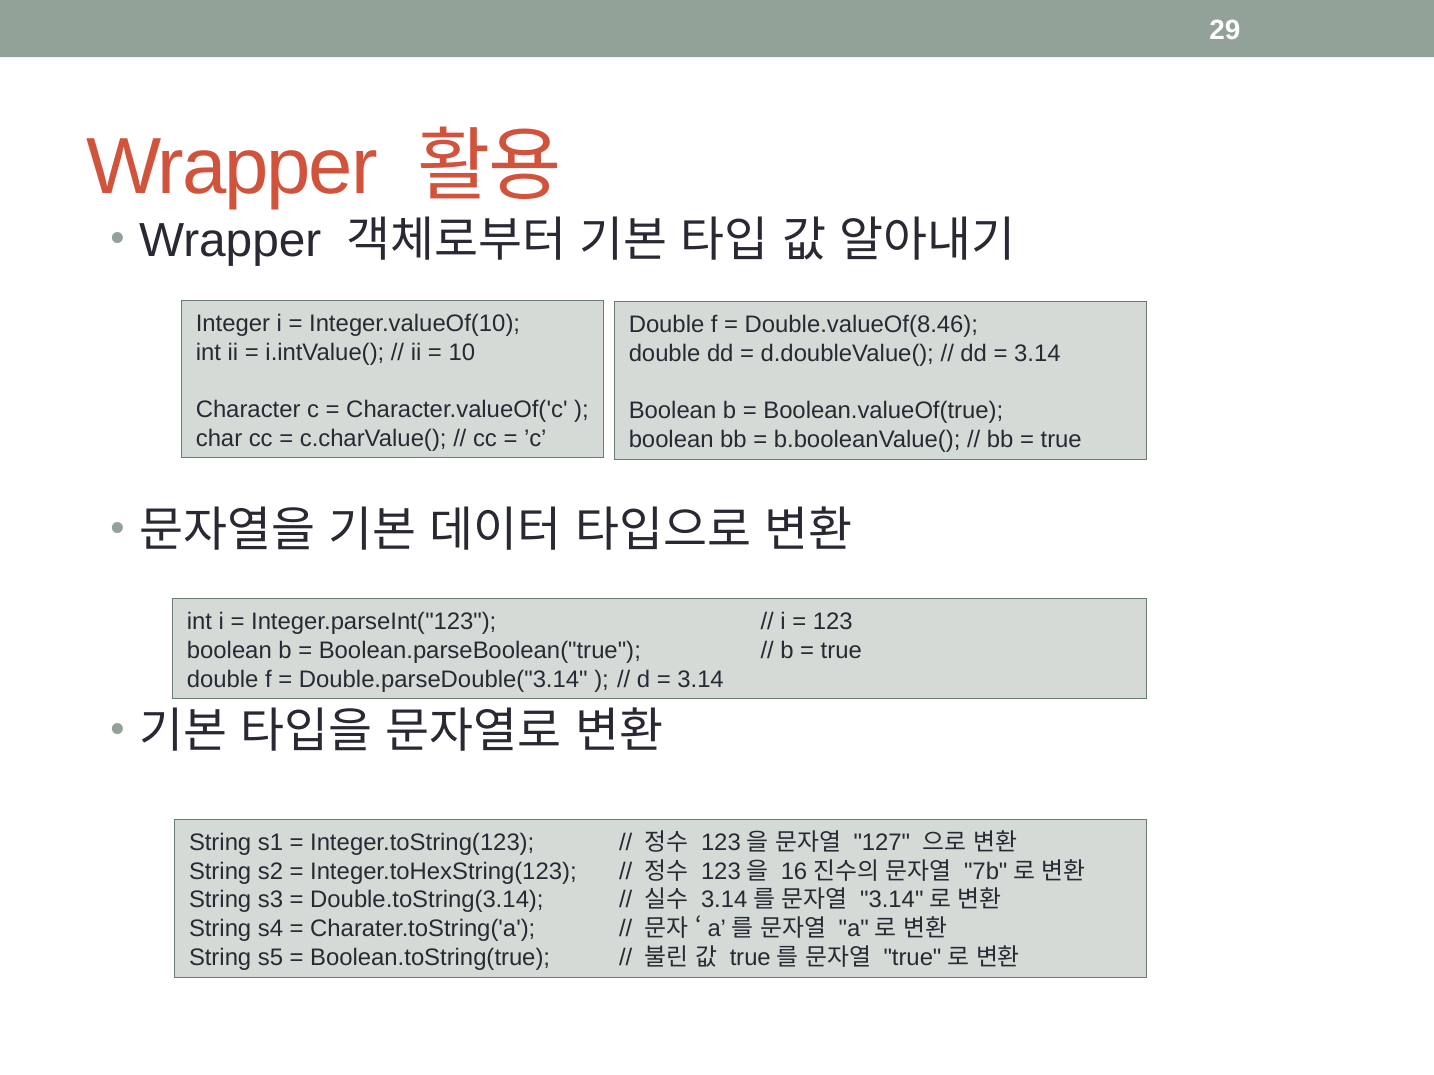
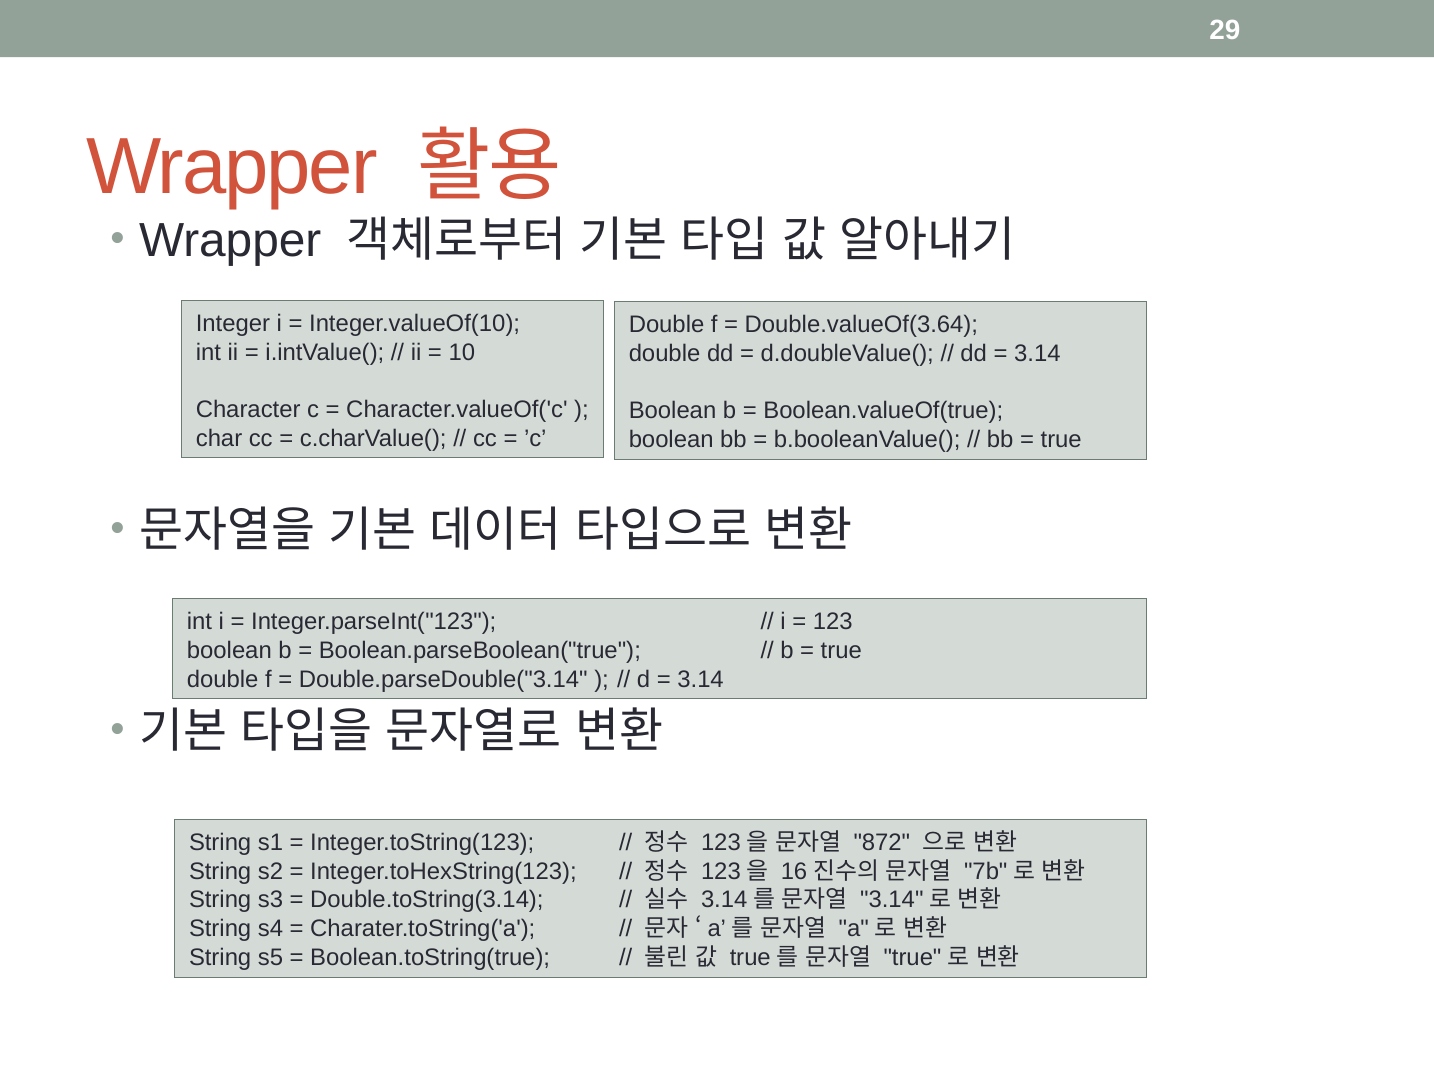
Double.valueOf(8.46: Double.valueOf(8.46 -> Double.valueOf(3.64 (861, 325)
127: 127 -> 872 (882, 843)
